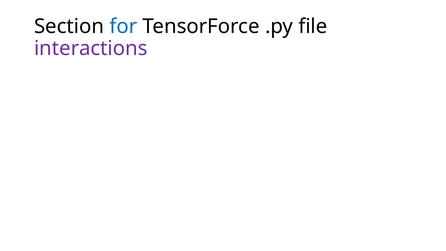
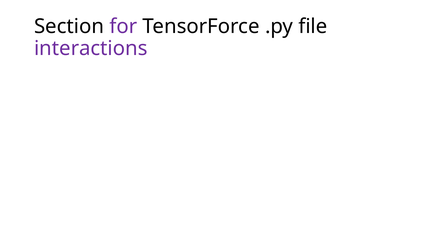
for colour: blue -> purple (123, 26)
